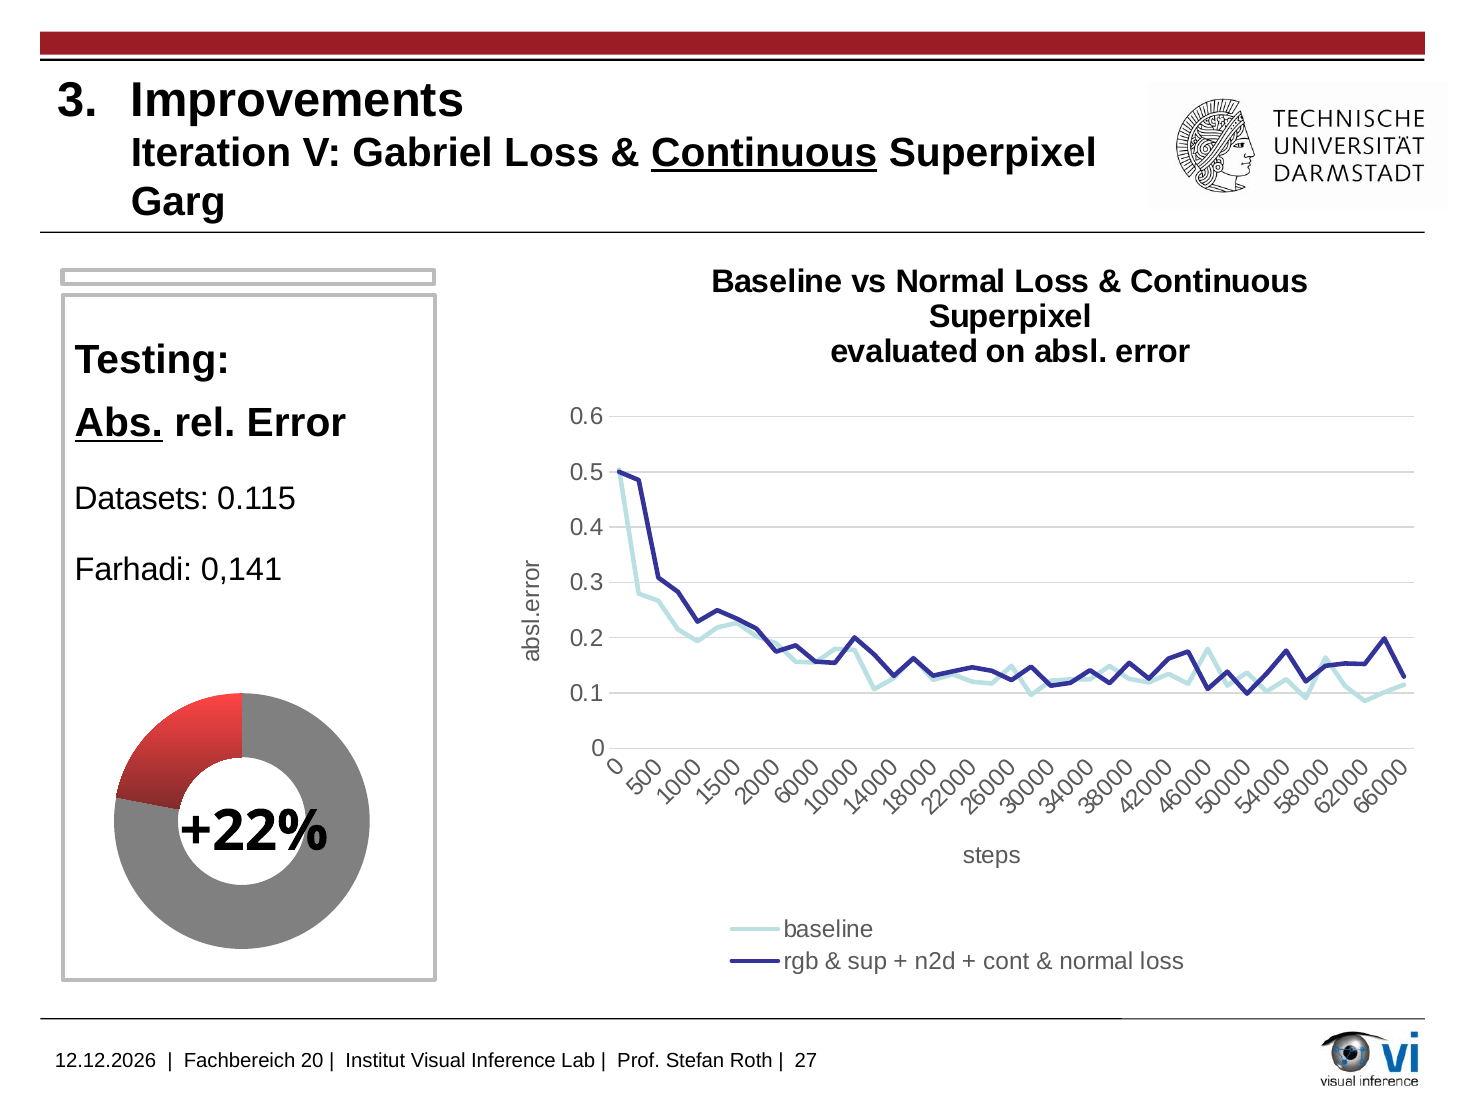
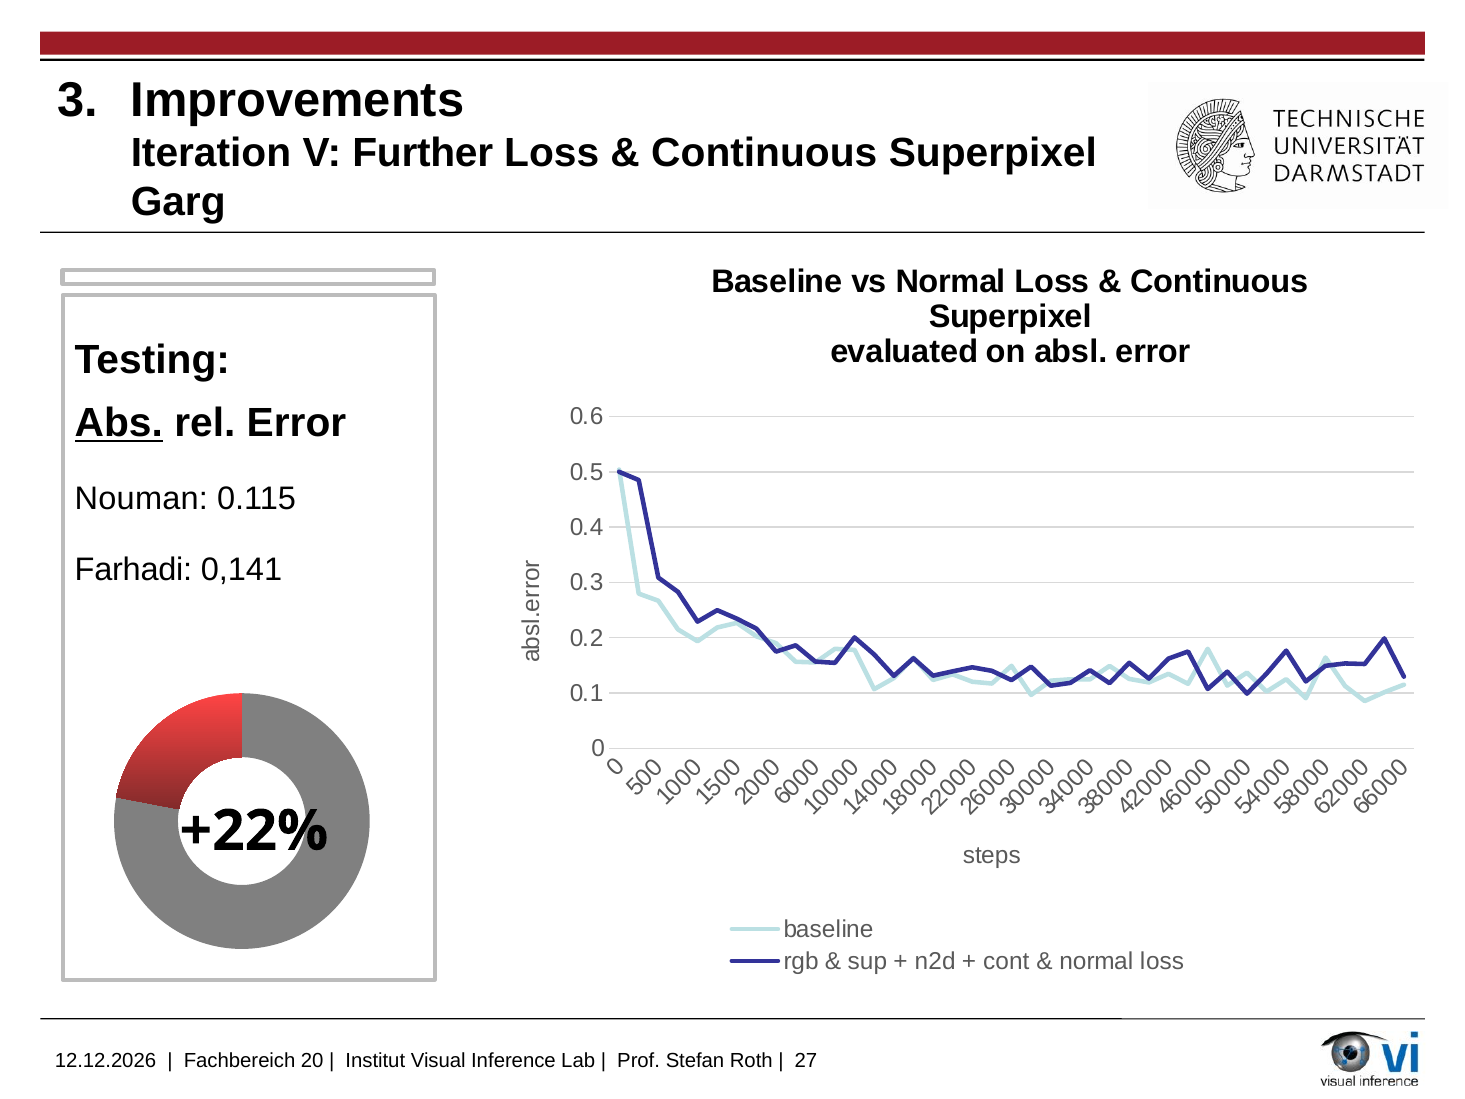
Gabriel: Gabriel -> Further (423, 153)
Continuous underline: present -> none (764, 153)
Datasets: Datasets -> Nouman (141, 499)
